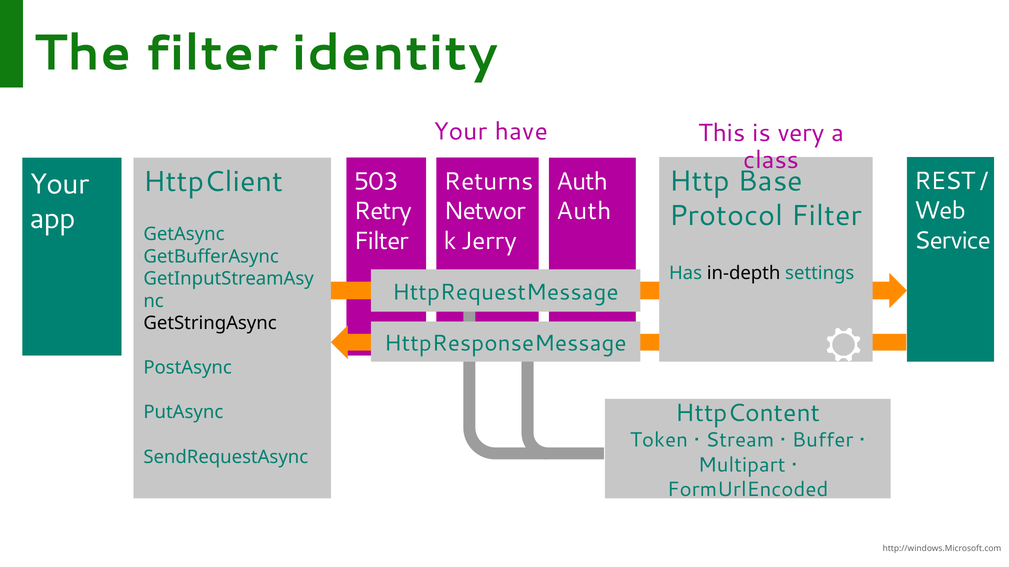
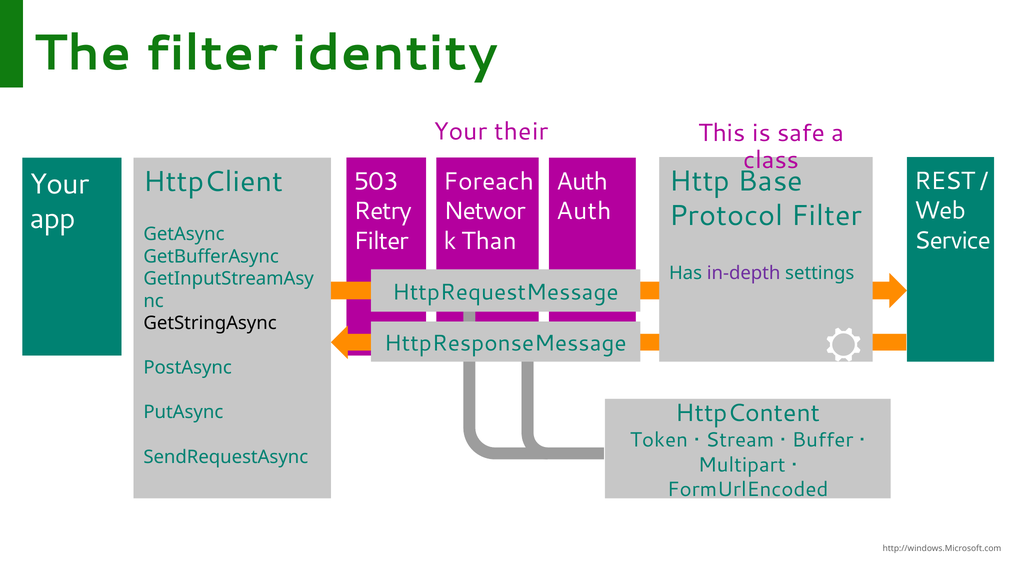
have: have -> their (521, 132)
very: very -> safe (801, 133)
Returns: Returns -> Foreach (489, 182)
Jerry: Jerry -> Than (489, 241)
in-depth colour: black -> purple (744, 274)
